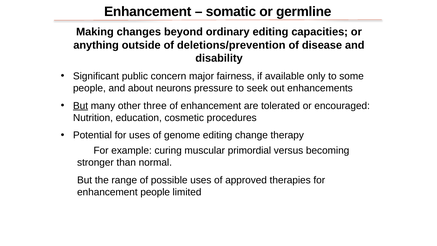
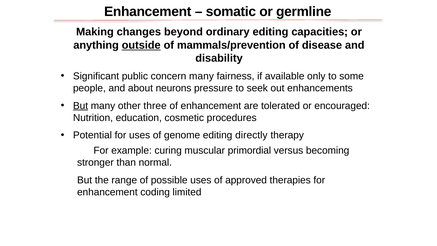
outside underline: none -> present (141, 45)
deletions/prevention: deletions/prevention -> mammals/prevention (231, 45)
concern major: major -> many (201, 76)
change: change -> directly (251, 135)
enhancement people: people -> coding (155, 192)
